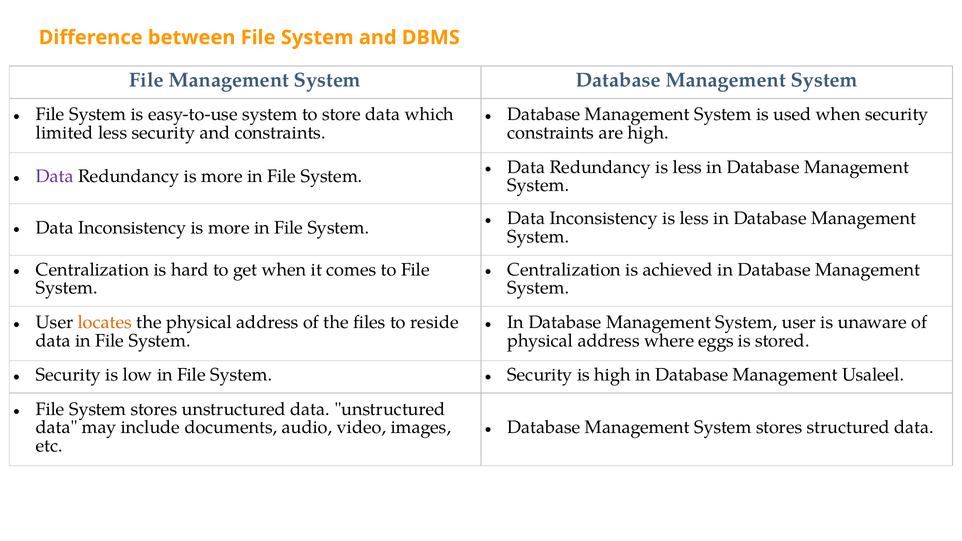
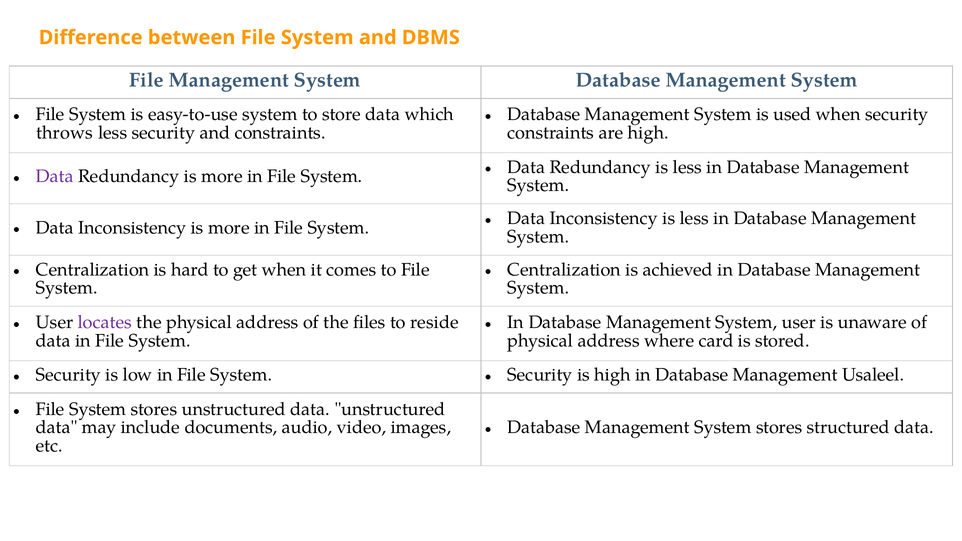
limited: limited -> throws (65, 133)
locates colour: orange -> purple (105, 322)
eggs: eggs -> card (716, 341)
